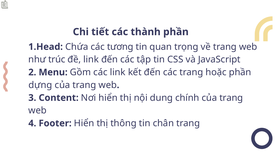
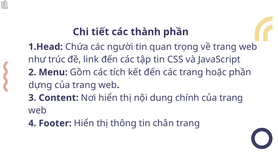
tương: tương -> người (120, 47)
các link: link -> tích (118, 72)
